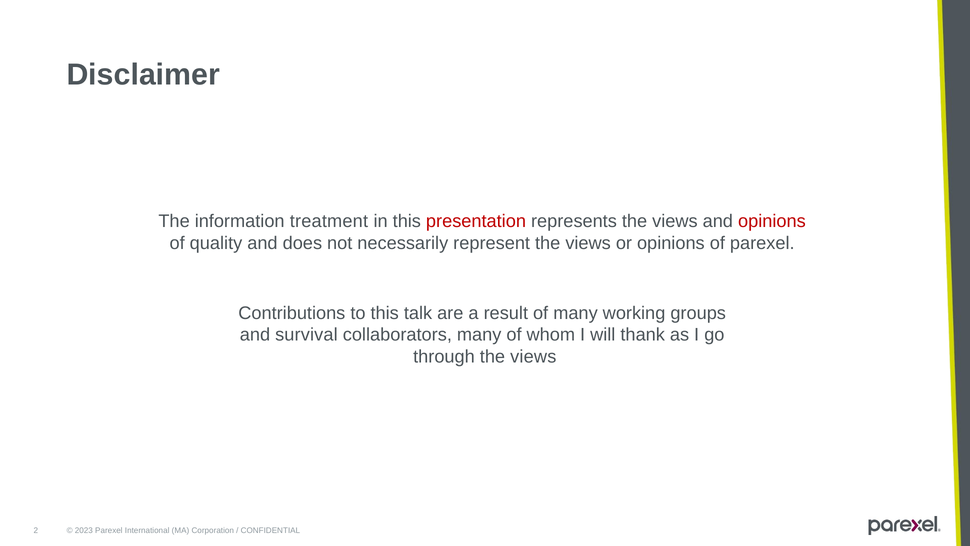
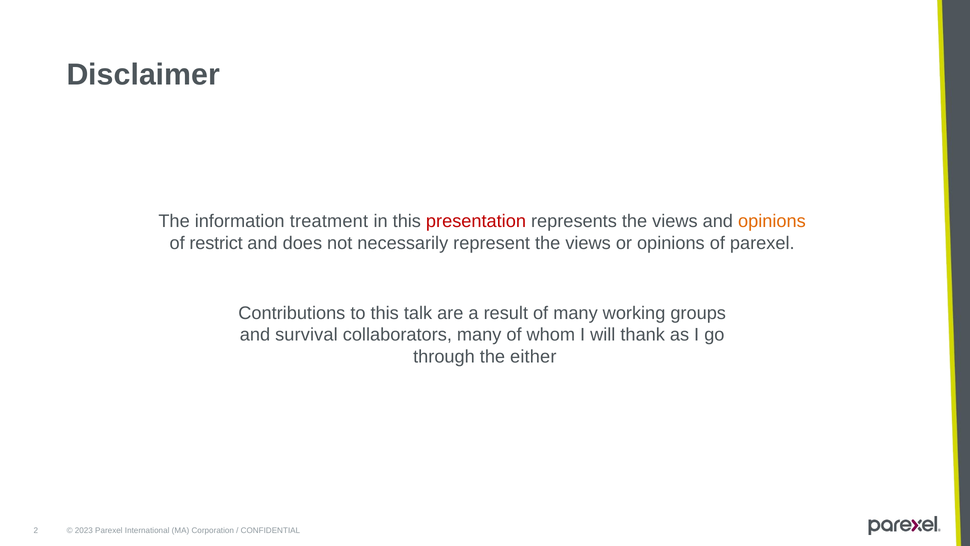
opinions colour: red -> orange (772, 221)
quality: quality -> restrict (216, 243)
through the views: views -> either (533, 357)
